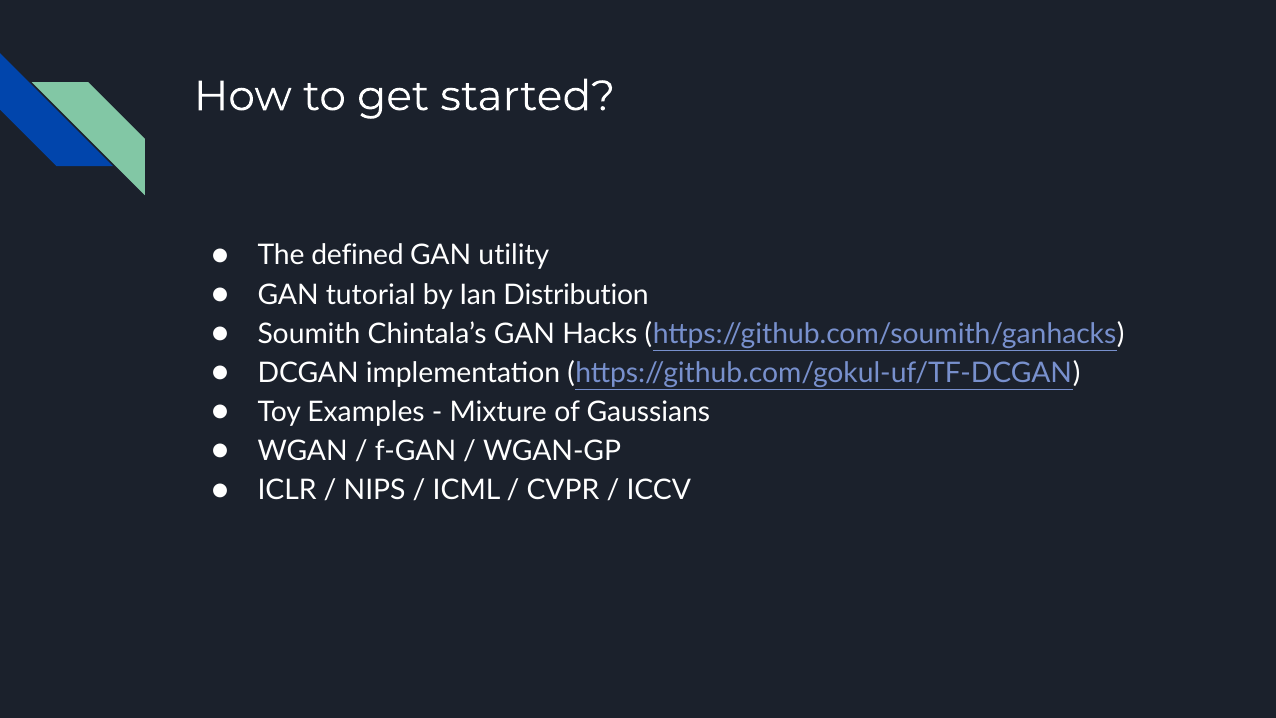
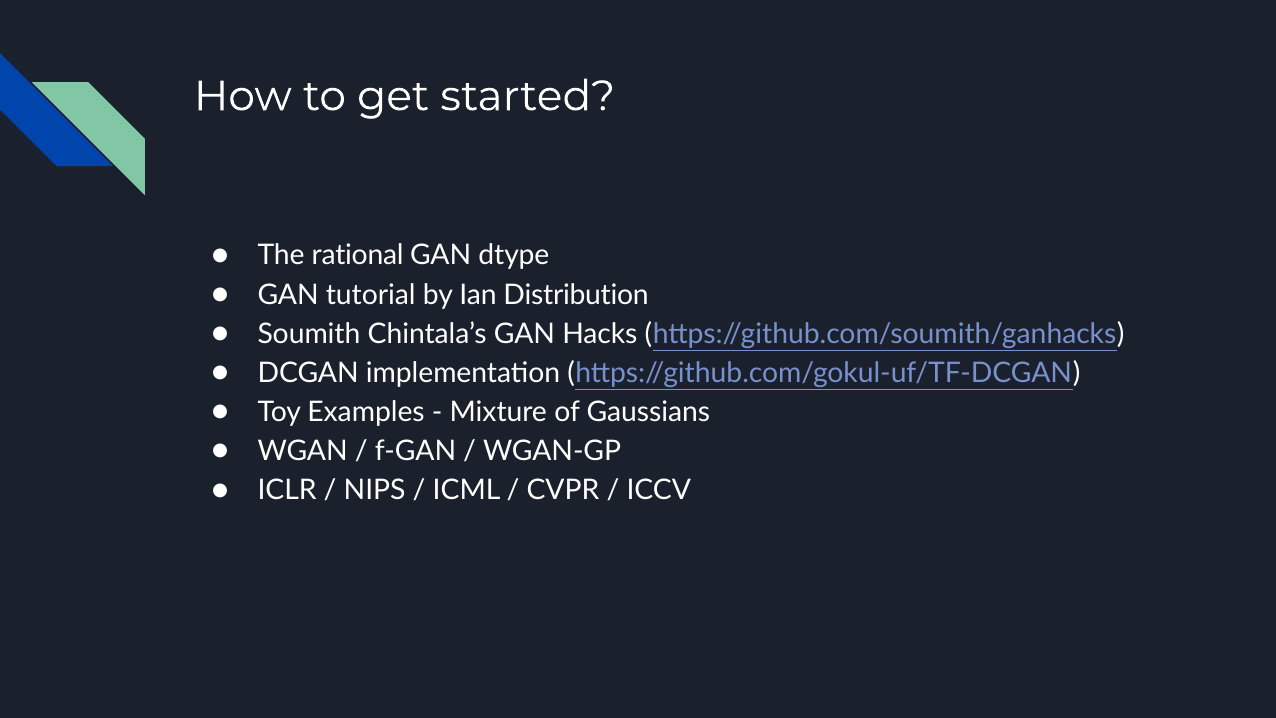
defined: defined -> rational (358, 256)
utility: utility -> dtype (514, 256)
